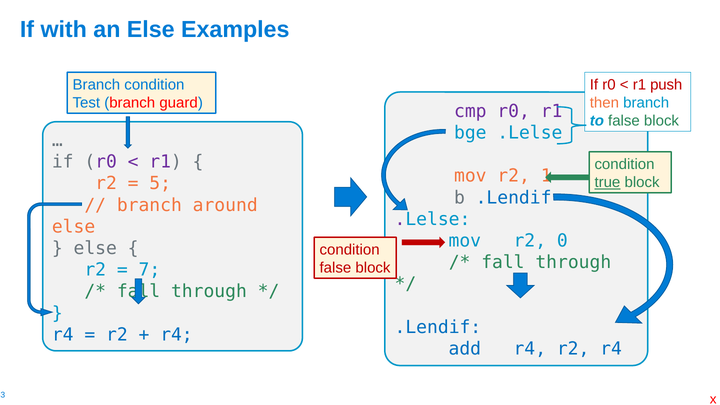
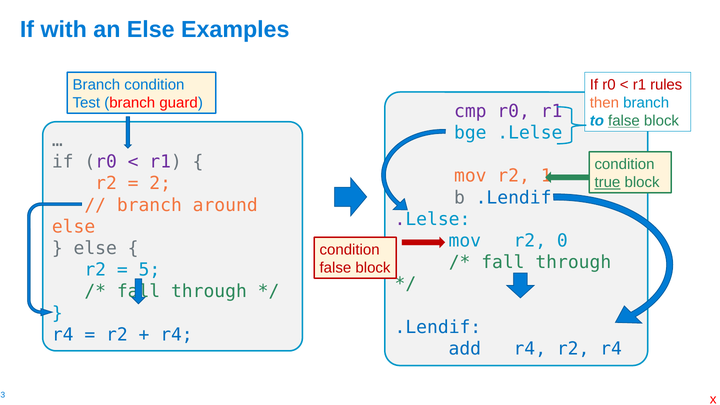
push: push -> rules (666, 85)
false underline: none -> present (624, 121)
5: 5 -> 2 (160, 184)
7: 7 -> 5 (149, 270)
